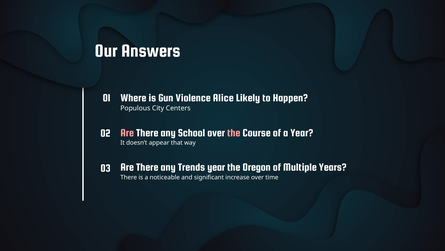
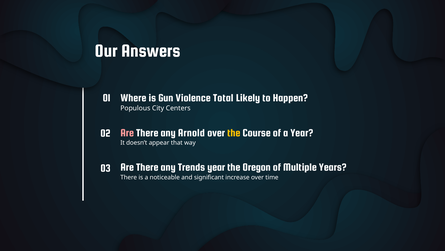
Alice: Alice -> Total (223, 98)
School: School -> Arnold (191, 133)
the colour: pink -> yellow (234, 133)
